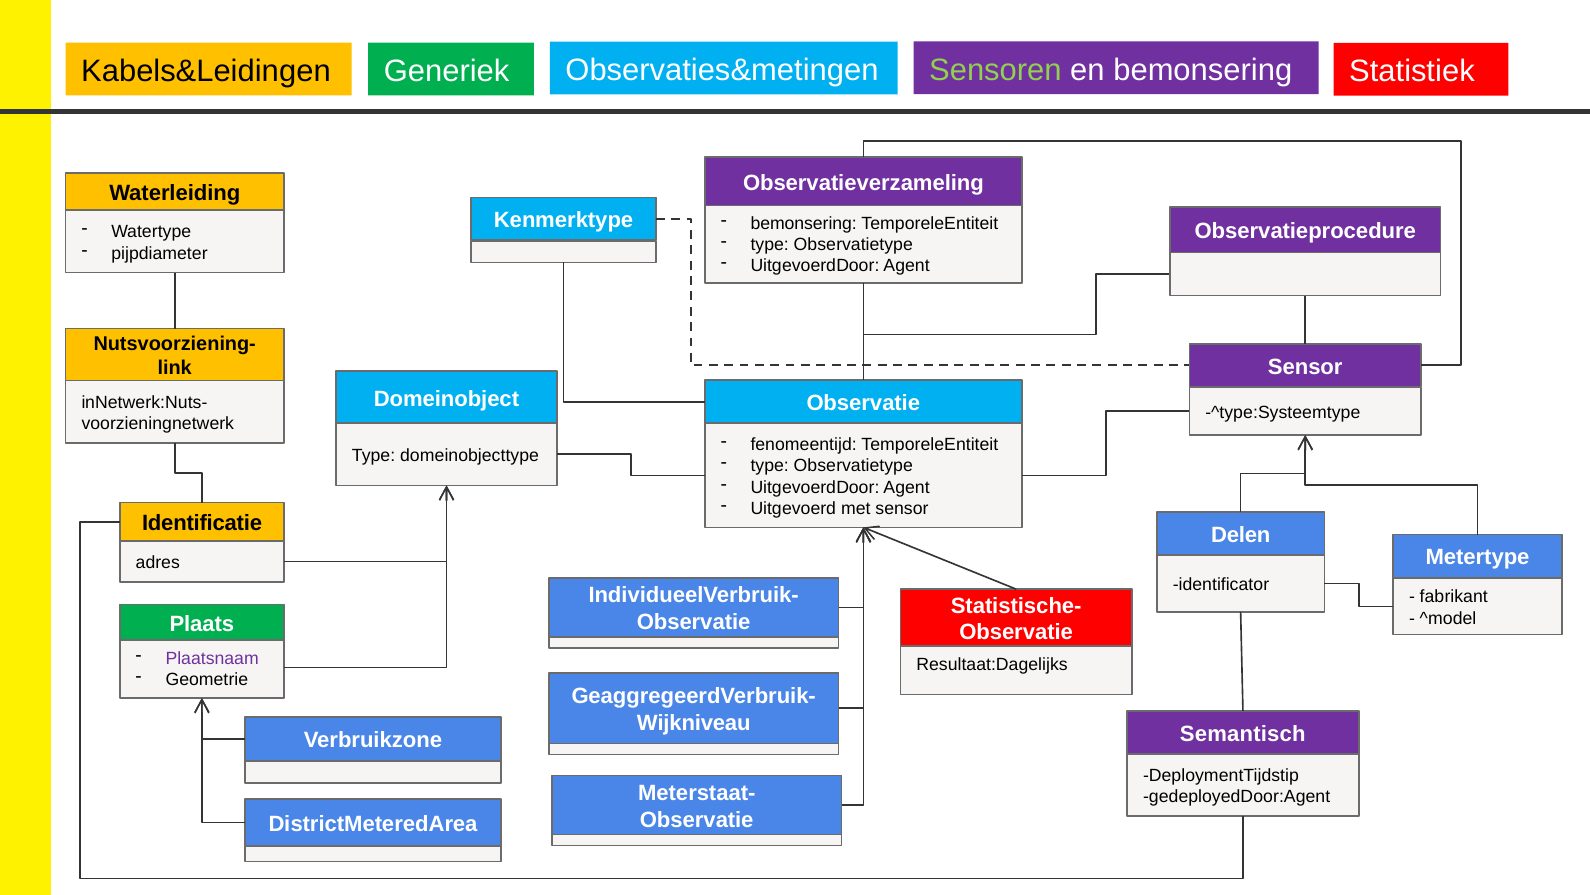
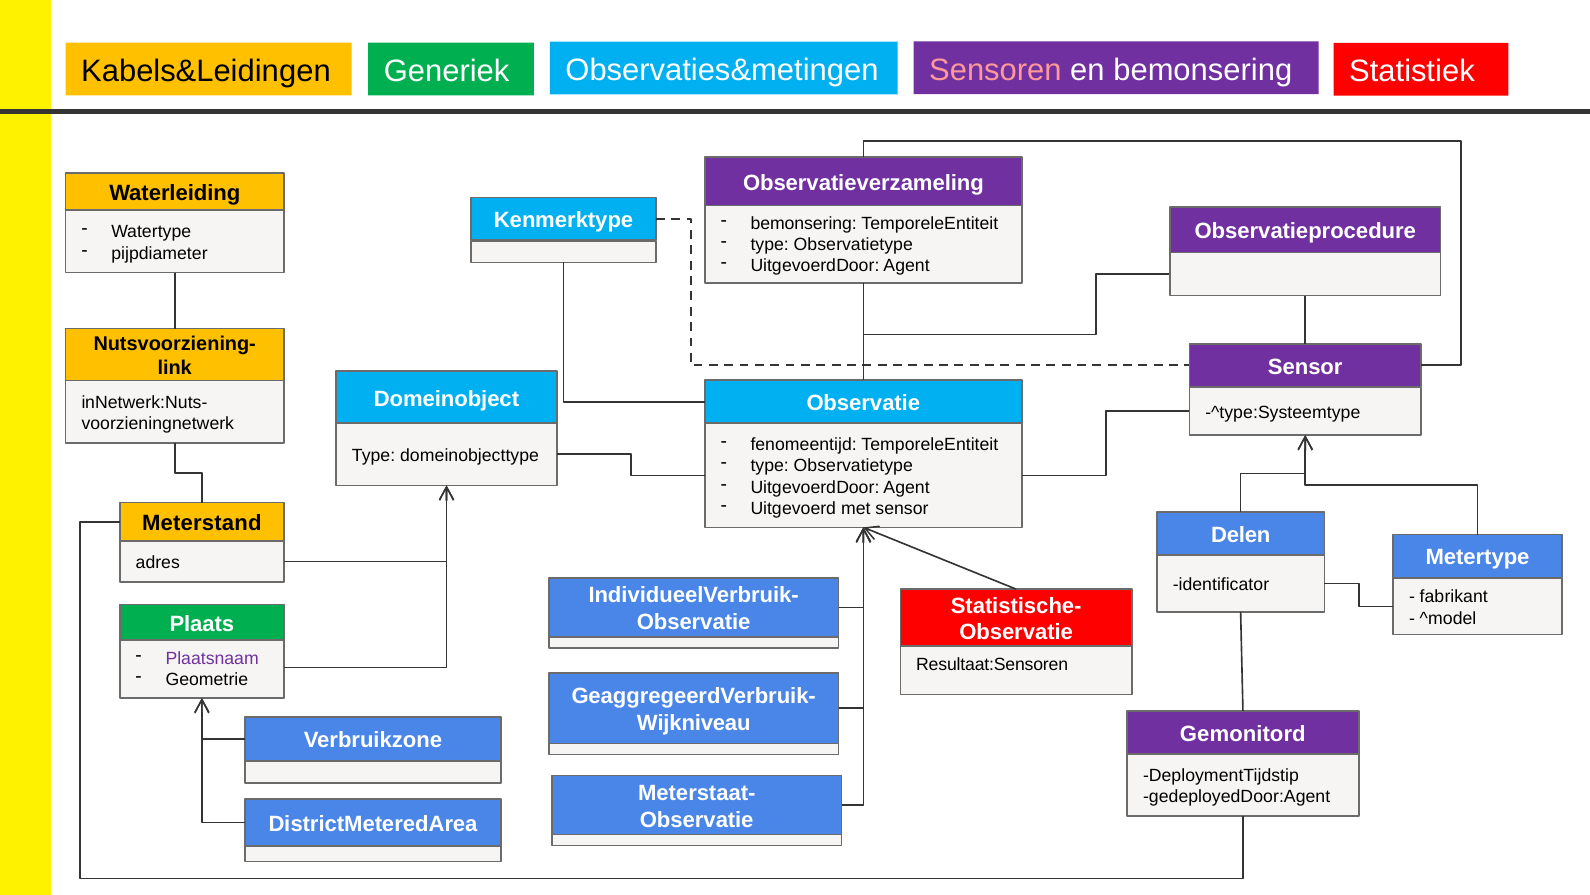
Sensoren colour: light green -> pink (995, 70)
Identificatie: Identificatie -> Meterstand (202, 523)
Resultaat:Dagelijks: Resultaat:Dagelijks -> Resultaat:Sensoren (992, 664)
Semantisch: Semantisch -> Gemonitord (1243, 733)
